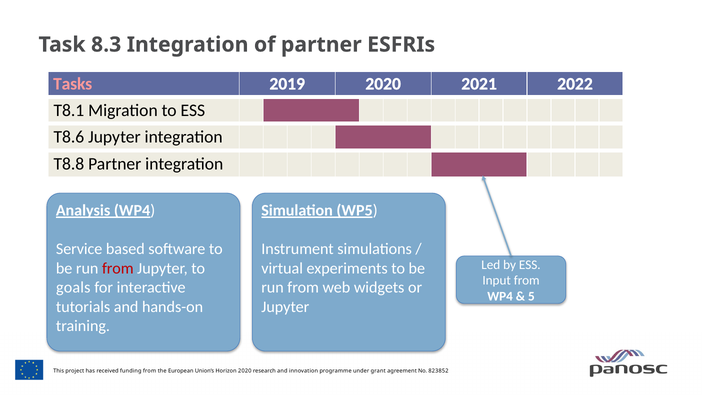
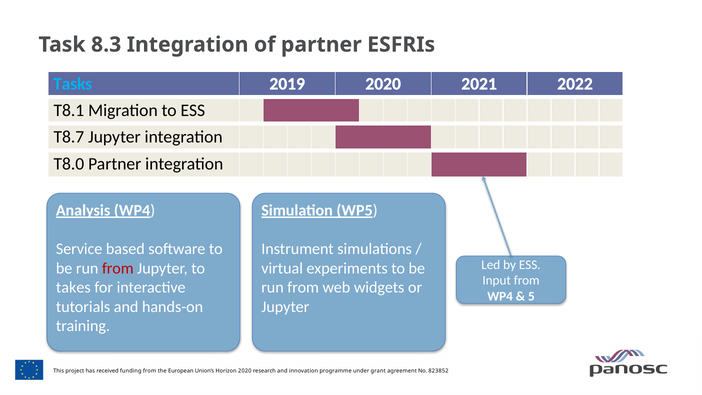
Tasks colour: pink -> light blue (73, 84)
T8.6: T8.6 -> T8.7 (69, 137)
T8.8: T8.8 -> T8.0 (69, 164)
goals: goals -> takes (73, 287)
